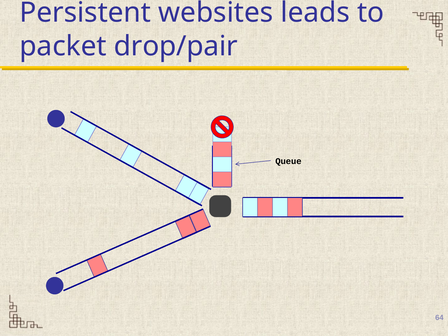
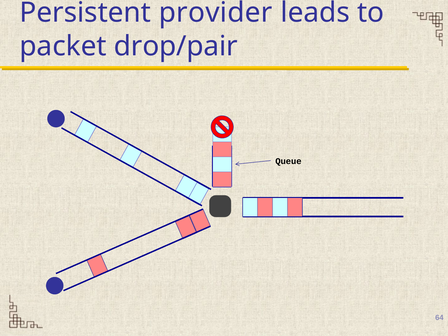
websites: websites -> provider (216, 13)
